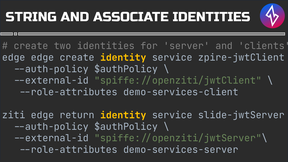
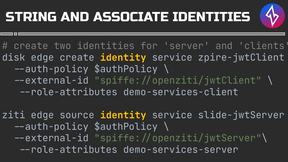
edge: edge -> disk (14, 58)
return: return -> source (77, 115)
